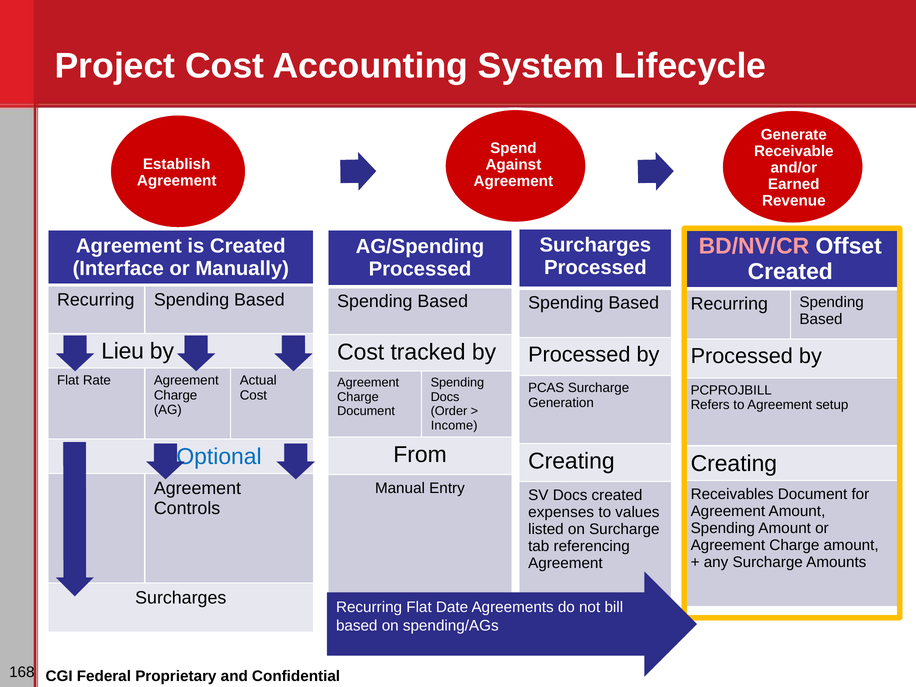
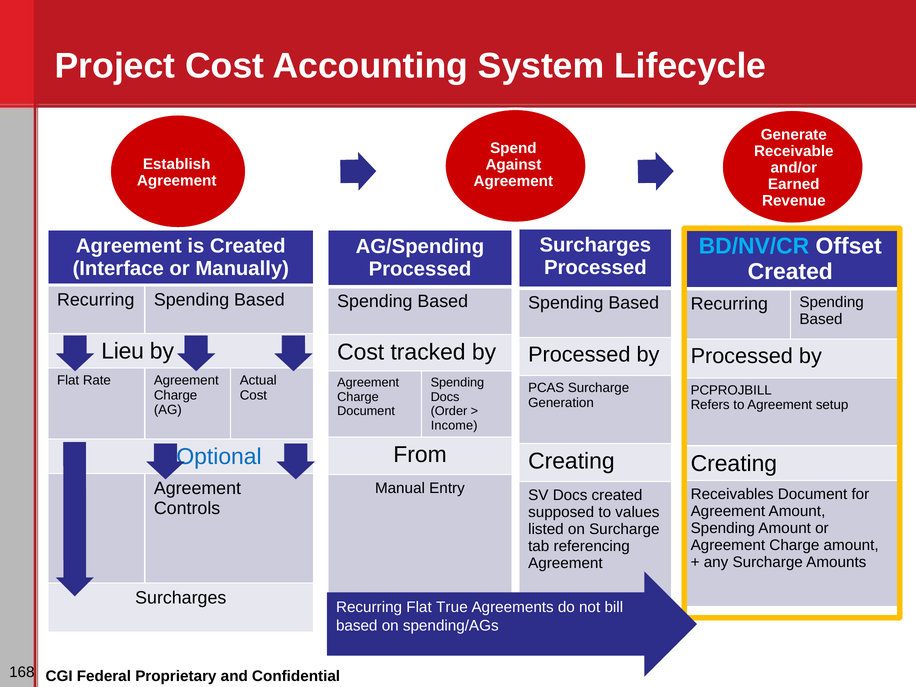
BD/NV/CR colour: pink -> light blue (754, 246)
expenses: expenses -> supposed (561, 512)
Date: Date -> True (452, 607)
